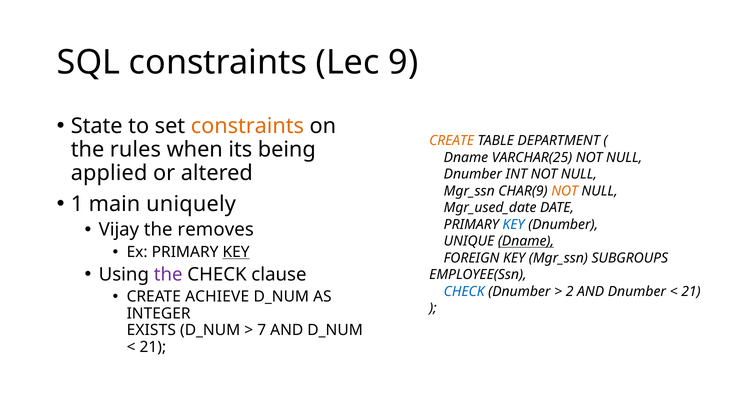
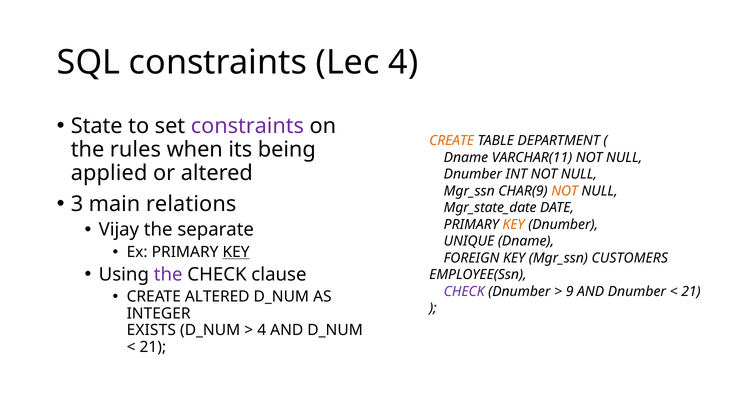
Lec 9: 9 -> 4 (403, 63)
constraints colour: orange -> purple (247, 126)
VARCHAR(25: VARCHAR(25 -> VARCHAR(11 (532, 157)
1: 1 -> 3 (77, 204)
uniquely: uniquely -> relations (191, 204)
Mgr_used_date: Mgr_used_date -> Mgr_state_date (490, 208)
removes: removes -> separate (216, 230)
KEY colour: blue -> orange (514, 225)
Dname underline: present -> none (526, 241)
SUBGROUPS: SUBGROUPS -> CUSTOMERS (630, 258)
CHECK colour: blue -> purple (464, 292)
2: 2 -> 9 (570, 292)
CREATE ACHIEVE: ACHIEVE -> ALTERED (217, 297)
7: 7 -> 4 (262, 330)
